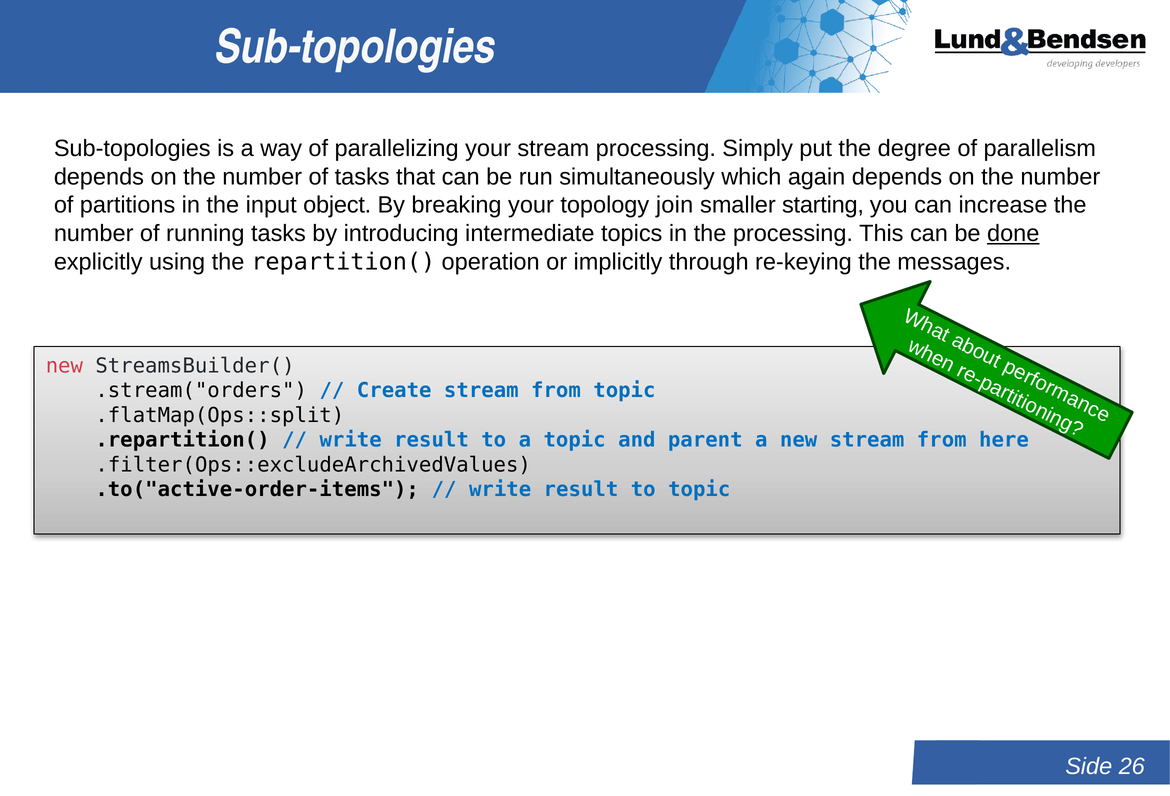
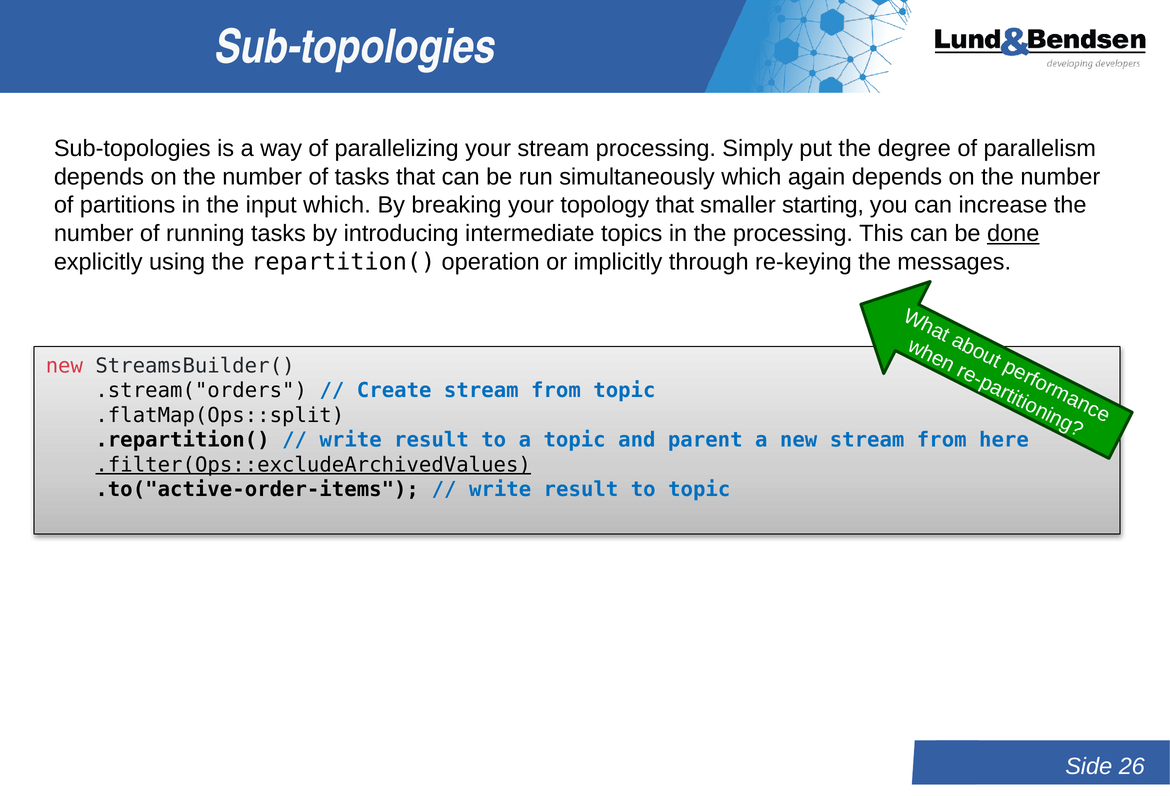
input object: object -> which (337, 205)
topology join: join -> that (675, 205)
.filter(Ops::excludeArchivedValues underline: none -> present (313, 465)
